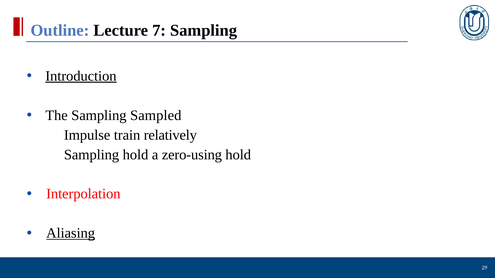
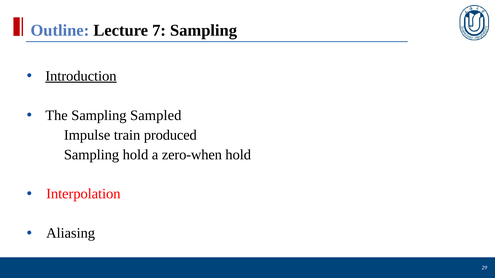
relatively: relatively -> produced (170, 135)
zero-using: zero-using -> zero-when (192, 155)
Aliasing underline: present -> none (71, 234)
